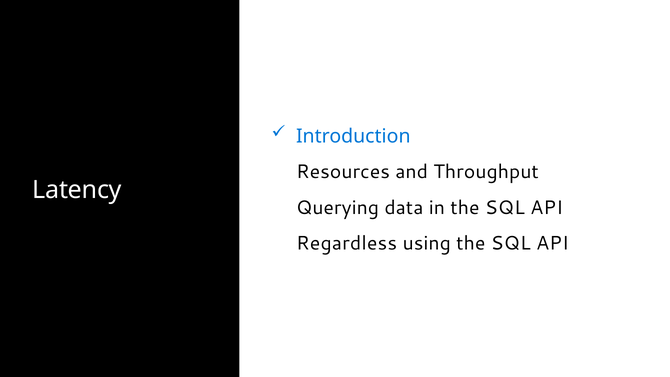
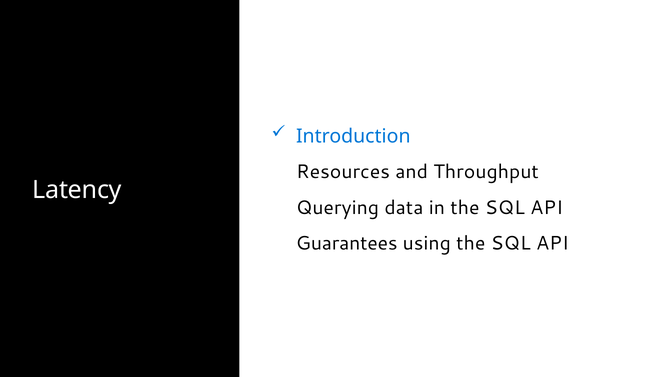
Regardless: Regardless -> Guarantees (347, 243)
